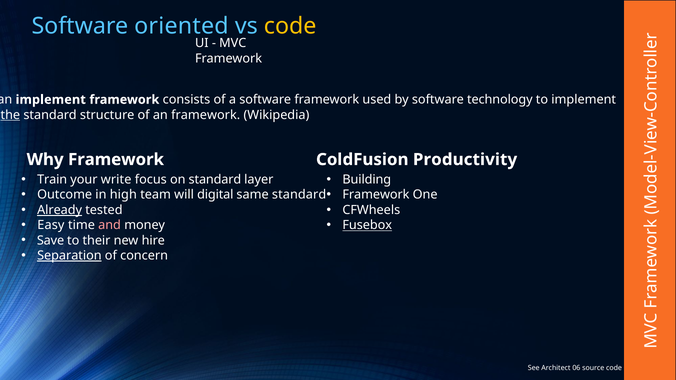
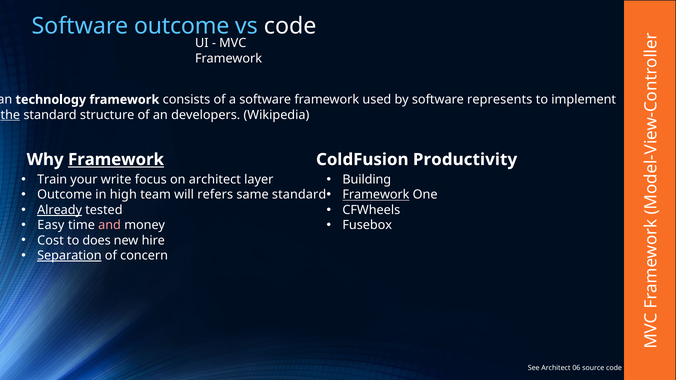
Software oriented: oriented -> outcome (182, 26)
code colour: yellow -> white (290, 26)
implement: implement -> technology (51, 100)
technology: technology -> represents (500, 100)
an framework: framework -> developers (206, 115)
Framework underline: none -> present (116, 160)
on standard: standard -> architect (215, 180)
digital: digital -> refers (215, 195)
Framework underline: none -> present (376, 195)
Fusebox underline: present -> none (367, 225)
Save: Save -> Cost (50, 241)
their: their -> does (97, 241)
